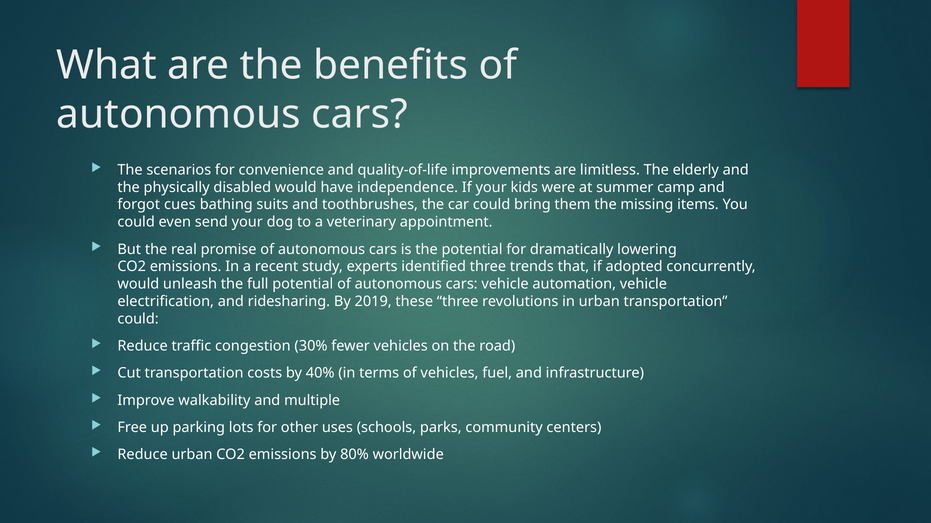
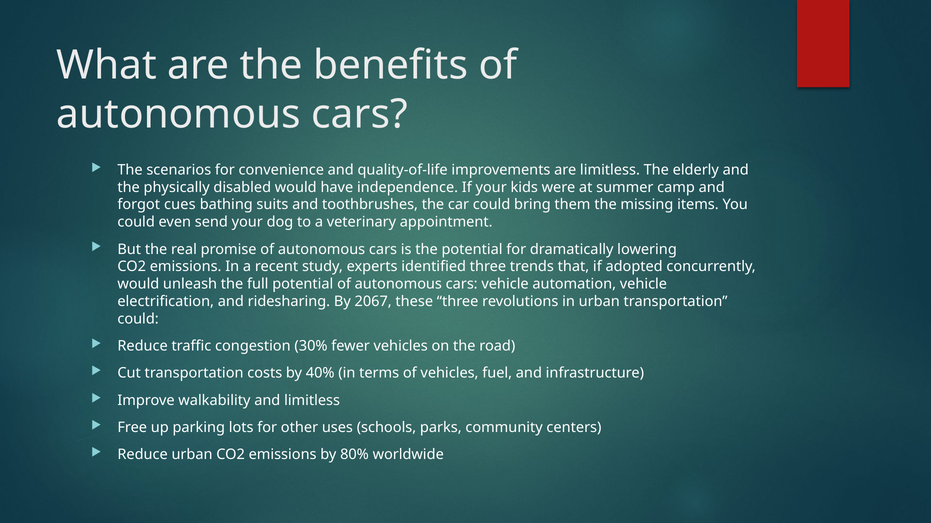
2019: 2019 -> 2067 (373, 302)
and multiple: multiple -> limitless (312, 401)
